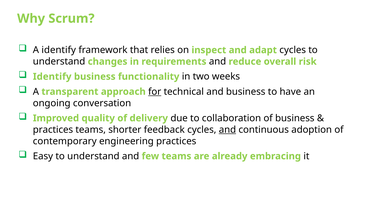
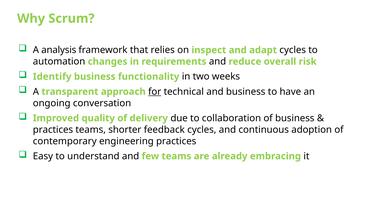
A identify: identify -> analysis (59, 50)
understand: understand -> automation (59, 62)
and underline: present -> none (227, 130)
